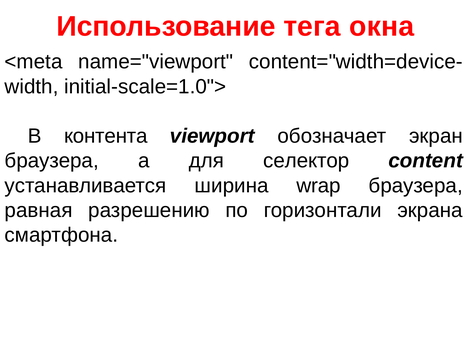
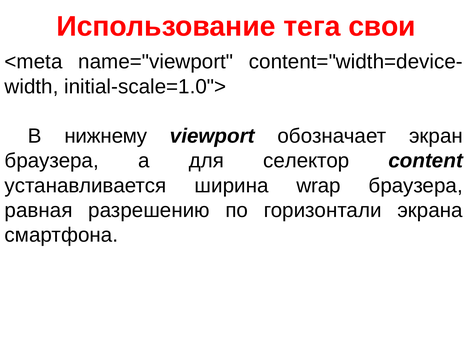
окна: окна -> свои (382, 26)
контента: контента -> нижнему (106, 136)
